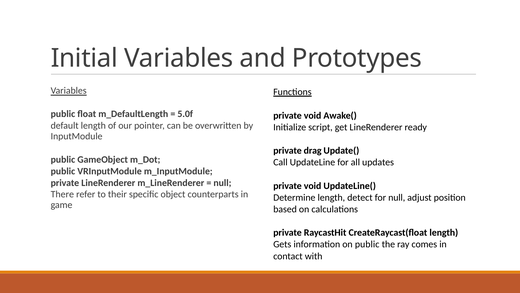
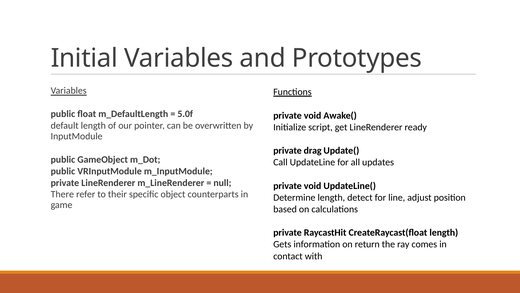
for null: null -> line (397, 197)
on public: public -> return (367, 244)
